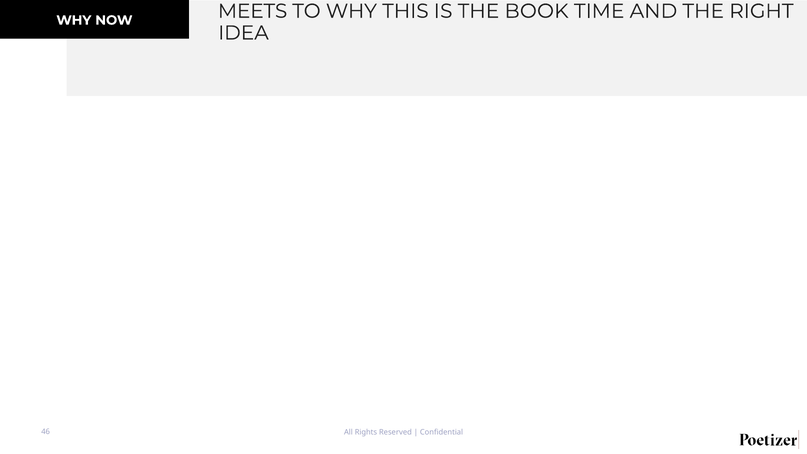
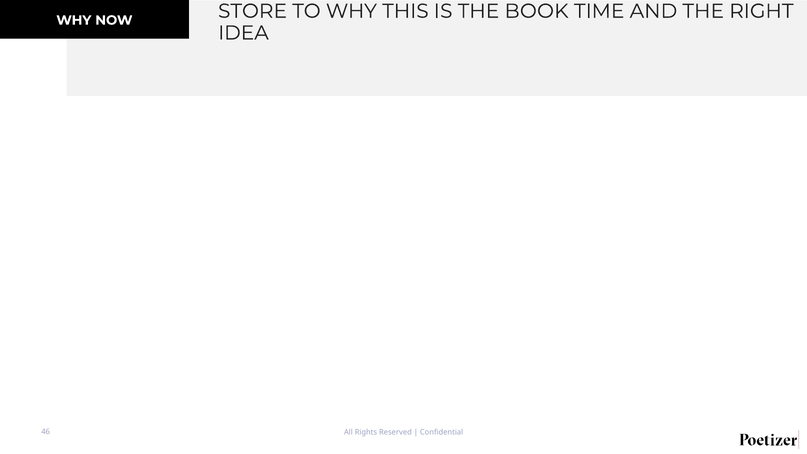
MEETS: MEETS -> STORE (253, 11)
